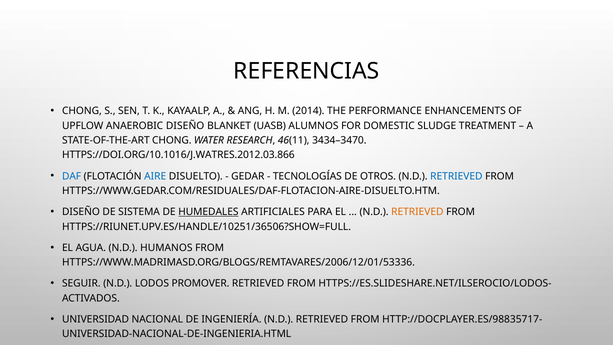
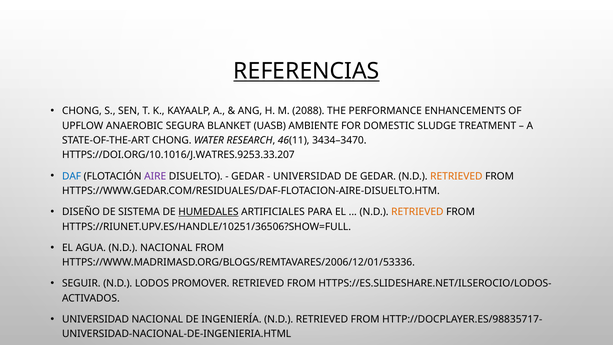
REFERENCIAS underline: none -> present (306, 71)
2014: 2014 -> 2088 (308, 111)
ANAEROBIC DISEÑO: DISEÑO -> SEGURA (185, 126)
ALUMNOS: ALUMNOS -> AMBIENTE (314, 126)
HTTPS://DOI.ORG/10.1016/J.WATRES.2012.03.866: HTTPS://DOI.ORG/10.1016/J.WATRES.2012.03.866 -> HTTPS://DOI.ORG/10.1016/J.WATRES.9253.33.207 (178, 155)
AIRE colour: blue -> purple (155, 176)
TECNOLOGÍAS: TECNOLOGÍAS -> UNIVERSIDAD (307, 176)
DE OTROS: OTROS -> GEDAR (378, 176)
RETRIEVED colour: blue -> orange (456, 176)
N.D HUMANOS: HUMANOS -> NACIONAL (166, 248)
